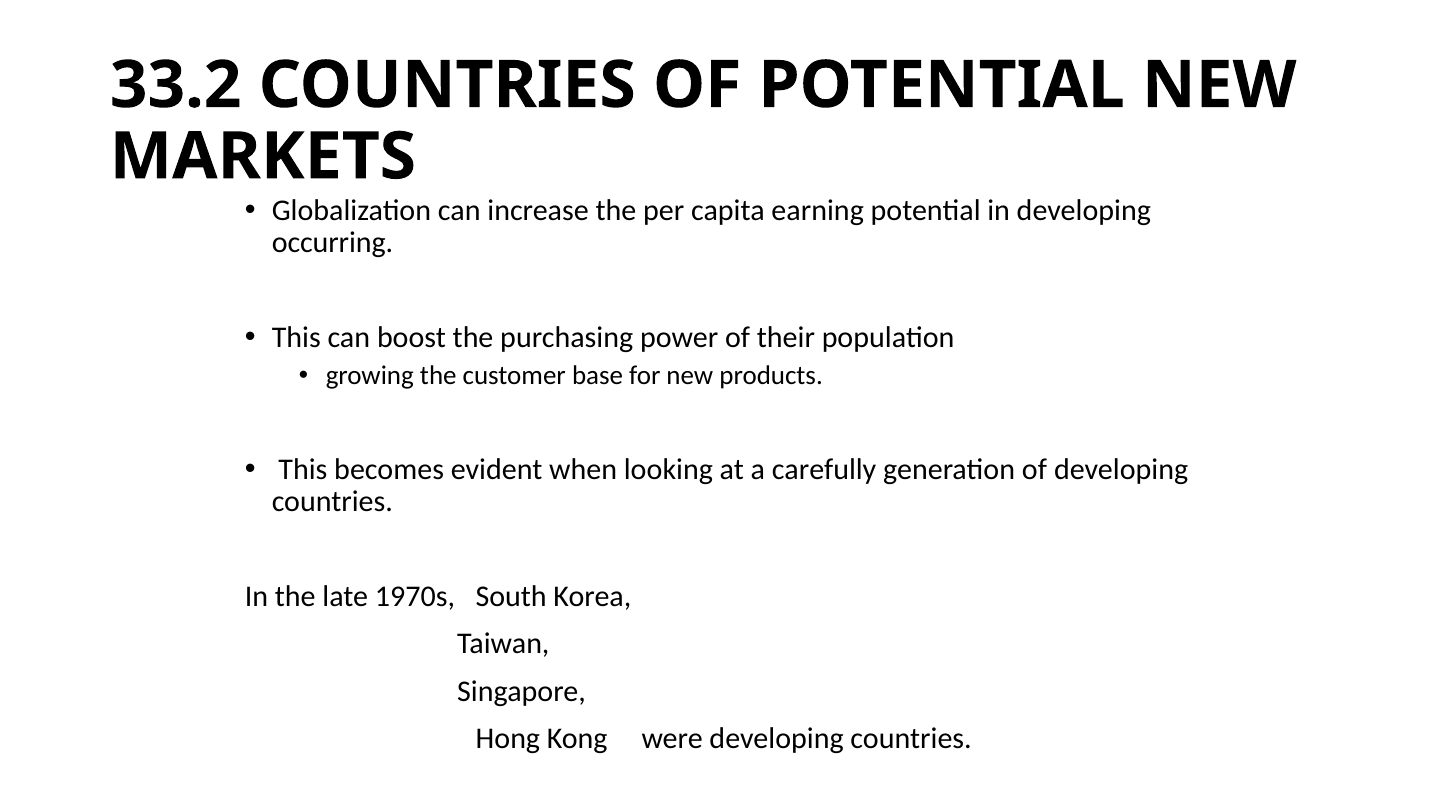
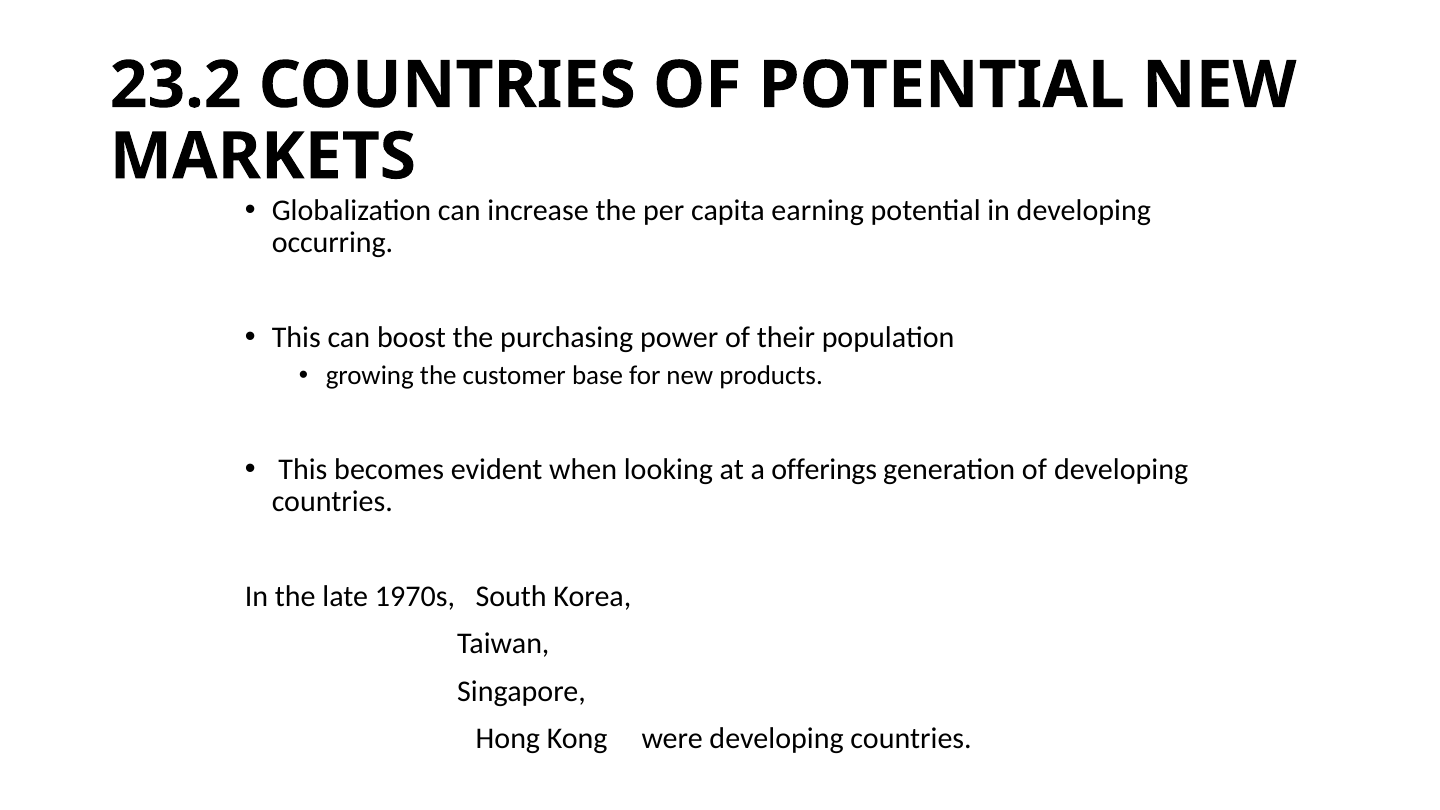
33.2: 33.2 -> 23.2 (176, 85)
carefully: carefully -> offerings (824, 469)
